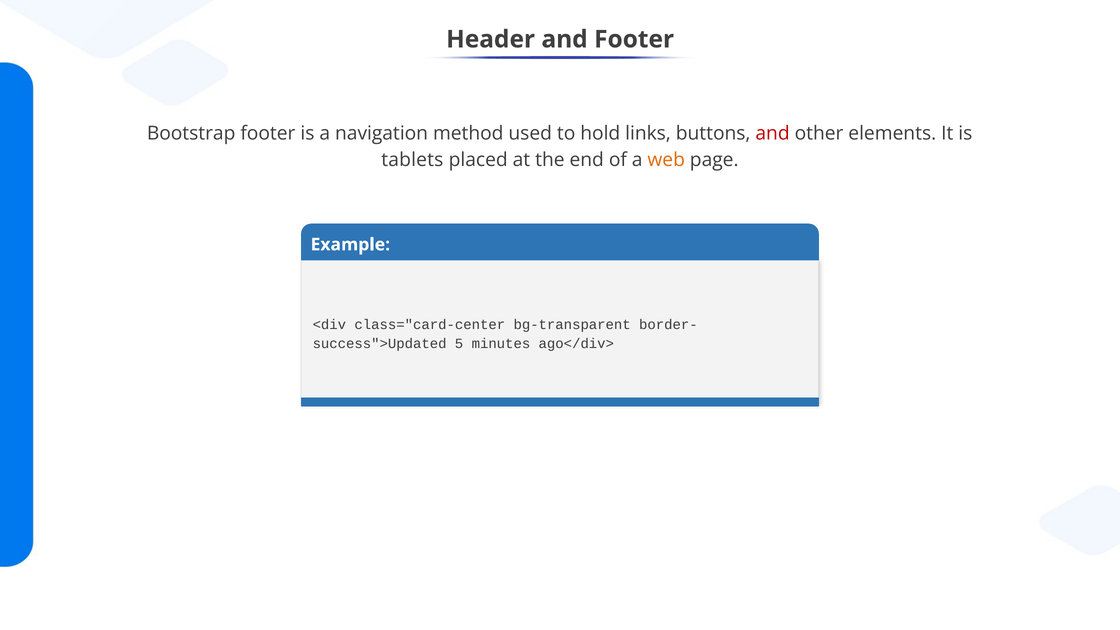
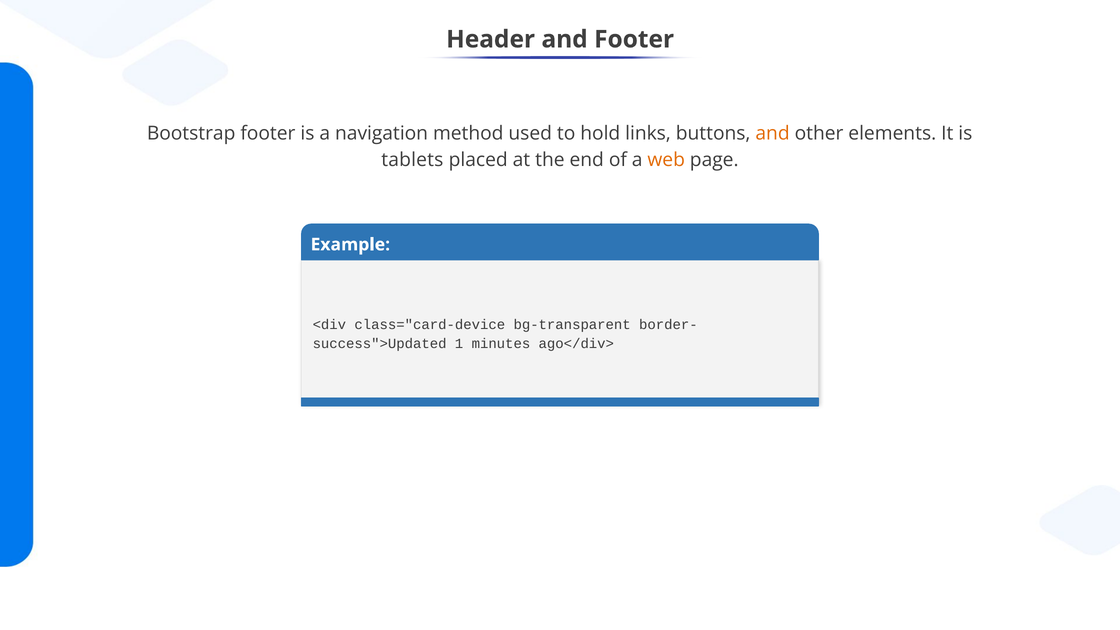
and colour: red -> orange (773, 133)
class="card-center: class="card-center -> class="card-device (430, 324)
5: 5 -> 1 (459, 344)
